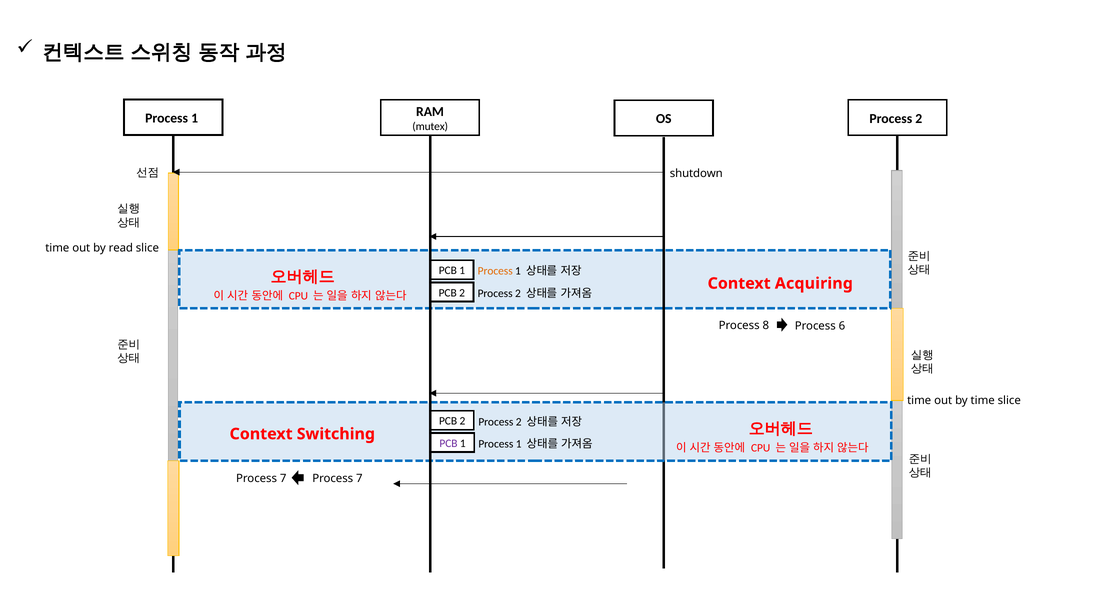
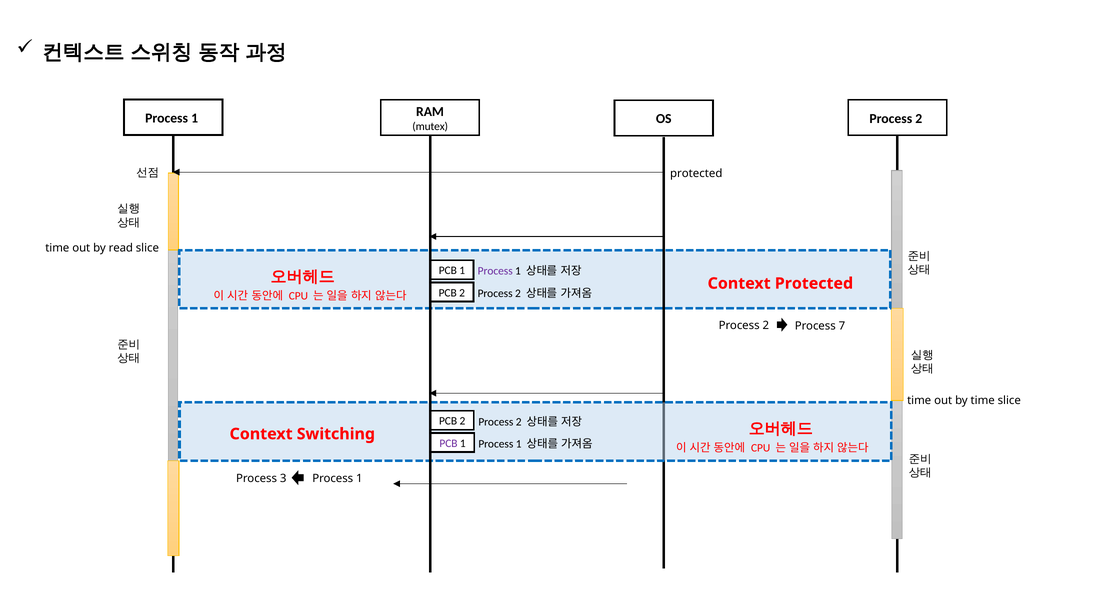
shutdown: shutdown -> protected (696, 174)
Process colour: orange -> purple (495, 271)
Context Acquiring: Acquiring -> Protected (814, 284)
8: 8 -> 2 (766, 326)
6: 6 -> 7 (842, 326)
7: 7 -> 3 (283, 479)
7: 7 -> 1 (359, 479)
